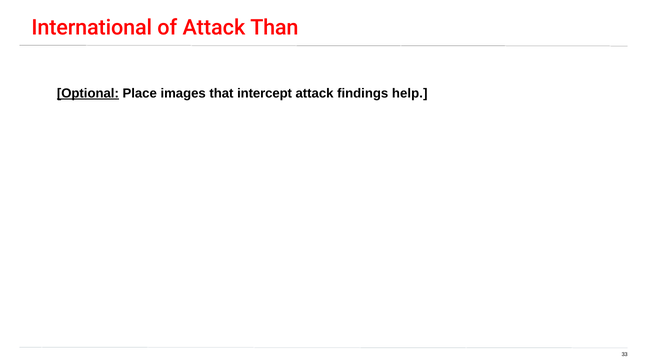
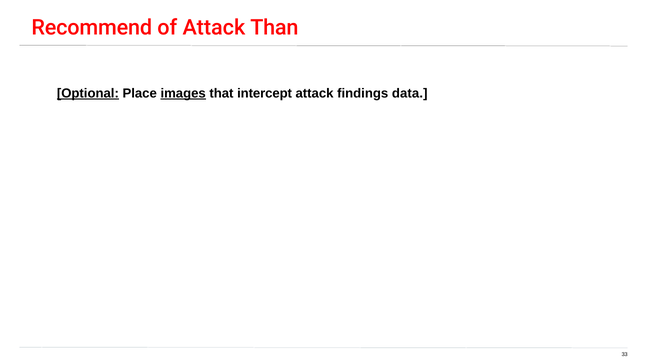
International: International -> Recommend (92, 27)
images underline: none -> present (183, 93)
help: help -> data (410, 93)
